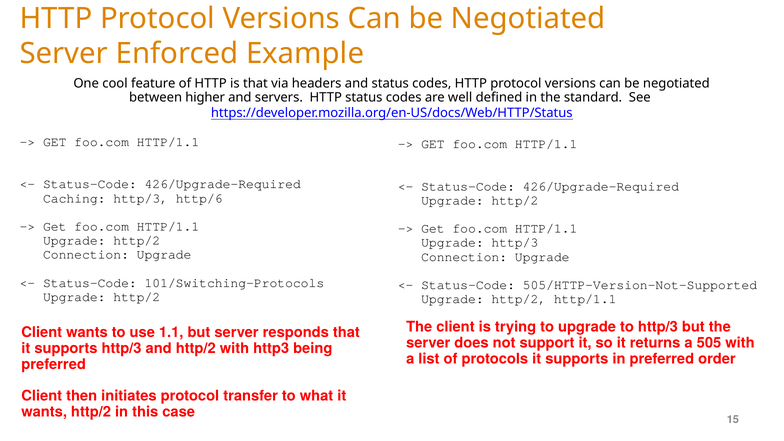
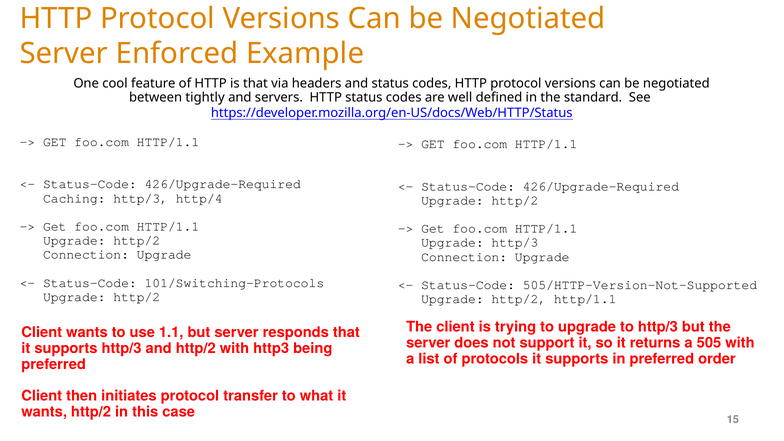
higher: higher -> tightly (205, 98)
http/6: http/6 -> http/4 (199, 198)
